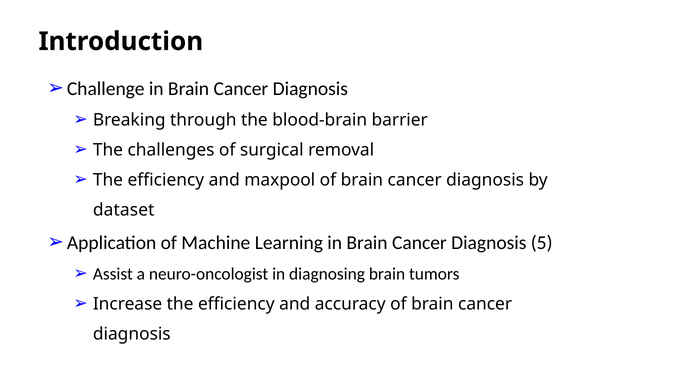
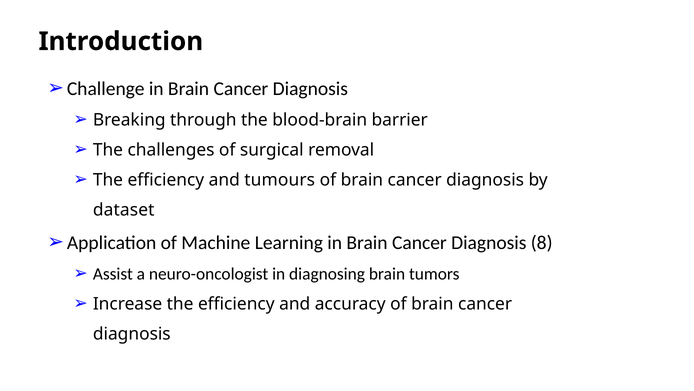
maxpool: maxpool -> tumours (280, 180)
5: 5 -> 8 (542, 242)
